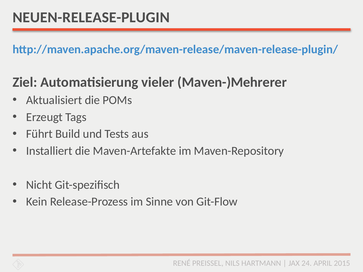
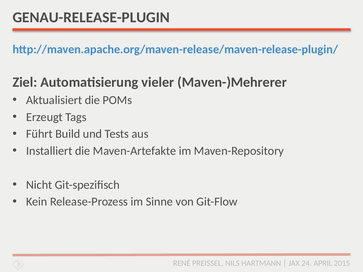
NEUEN-RELEASE-PLUGIN: NEUEN-RELEASE-PLUGIN -> GENAU-RELEASE-PLUGIN (91, 17)
